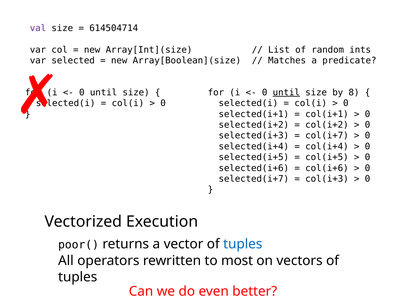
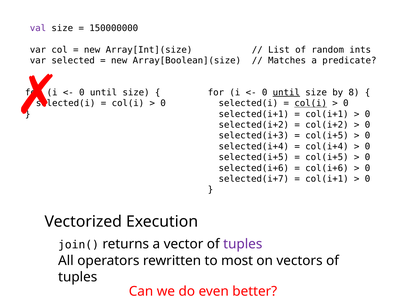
614504714: 614504714 -> 150000000 (114, 28)
col(i underline: none -> present (311, 103)
col(i+7: col(i+7 -> col(i+5 (327, 136)
col(i+3: col(i+3 -> col(i+1 (327, 179)
poor(: poor( -> join( (79, 245)
tuples colour: blue -> purple (243, 244)
